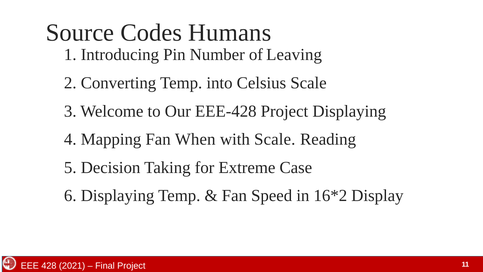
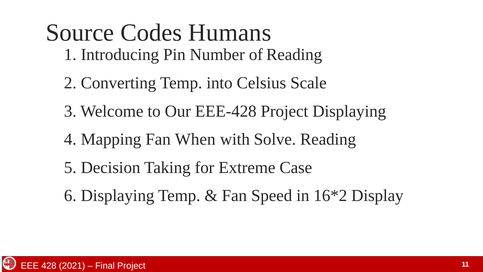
of Leaving: Leaving -> Reading (294, 55)
with Scale: Scale -> Solve (275, 139)
